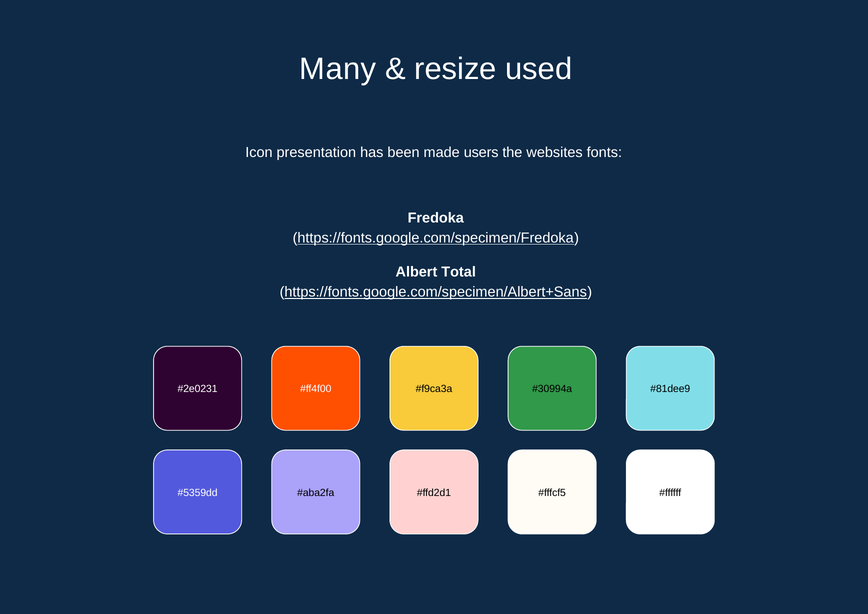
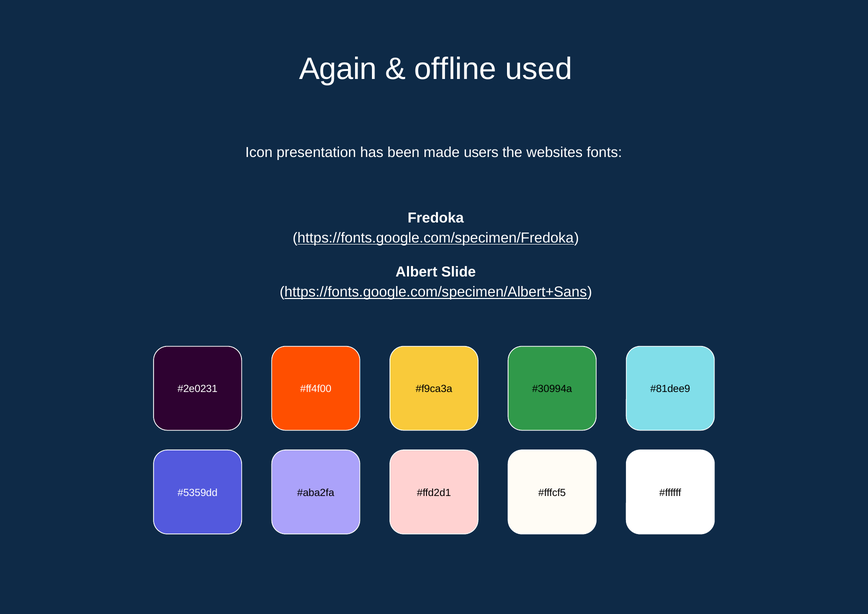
Many: Many -> Again (338, 69)
resize: resize -> offline (455, 69)
Total: Total -> Slide (459, 272)
